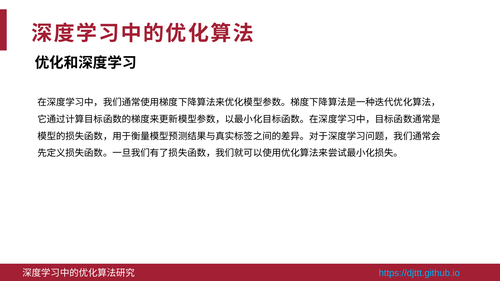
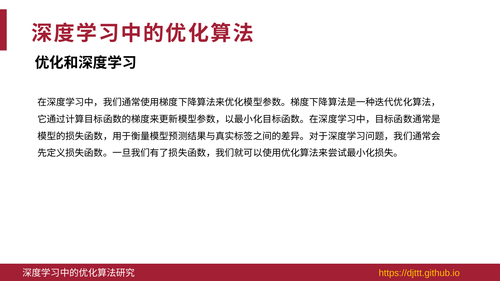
https://djttt.github.io colour: light blue -> yellow (419, 273)
